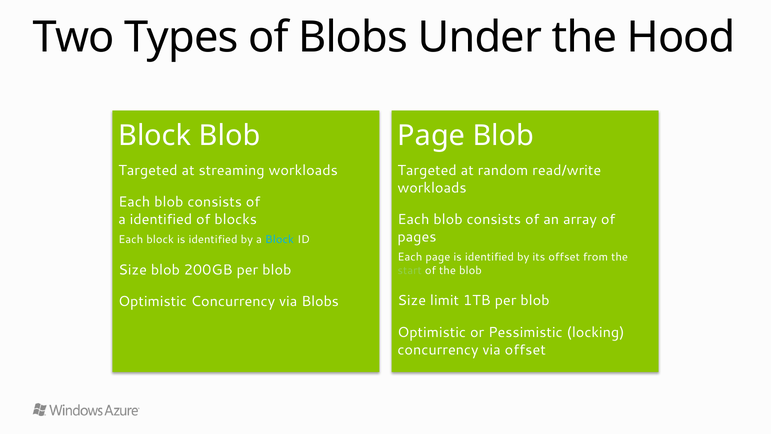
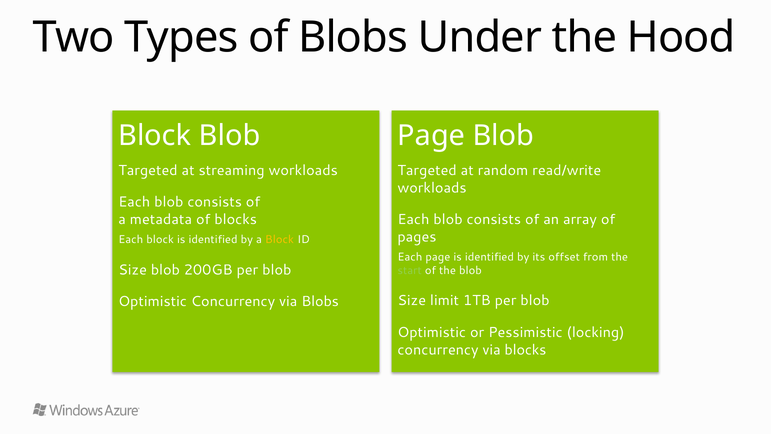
a identified: identified -> metadata (161, 219)
Block colour: light blue -> yellow (279, 239)
via offset: offset -> blocks (525, 350)
